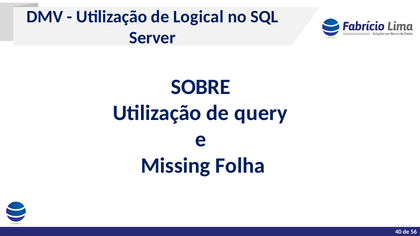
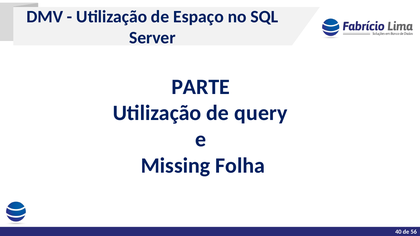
Logical: Logical -> Espaço (198, 17)
SOBRE: SOBRE -> PARTE (201, 87)
